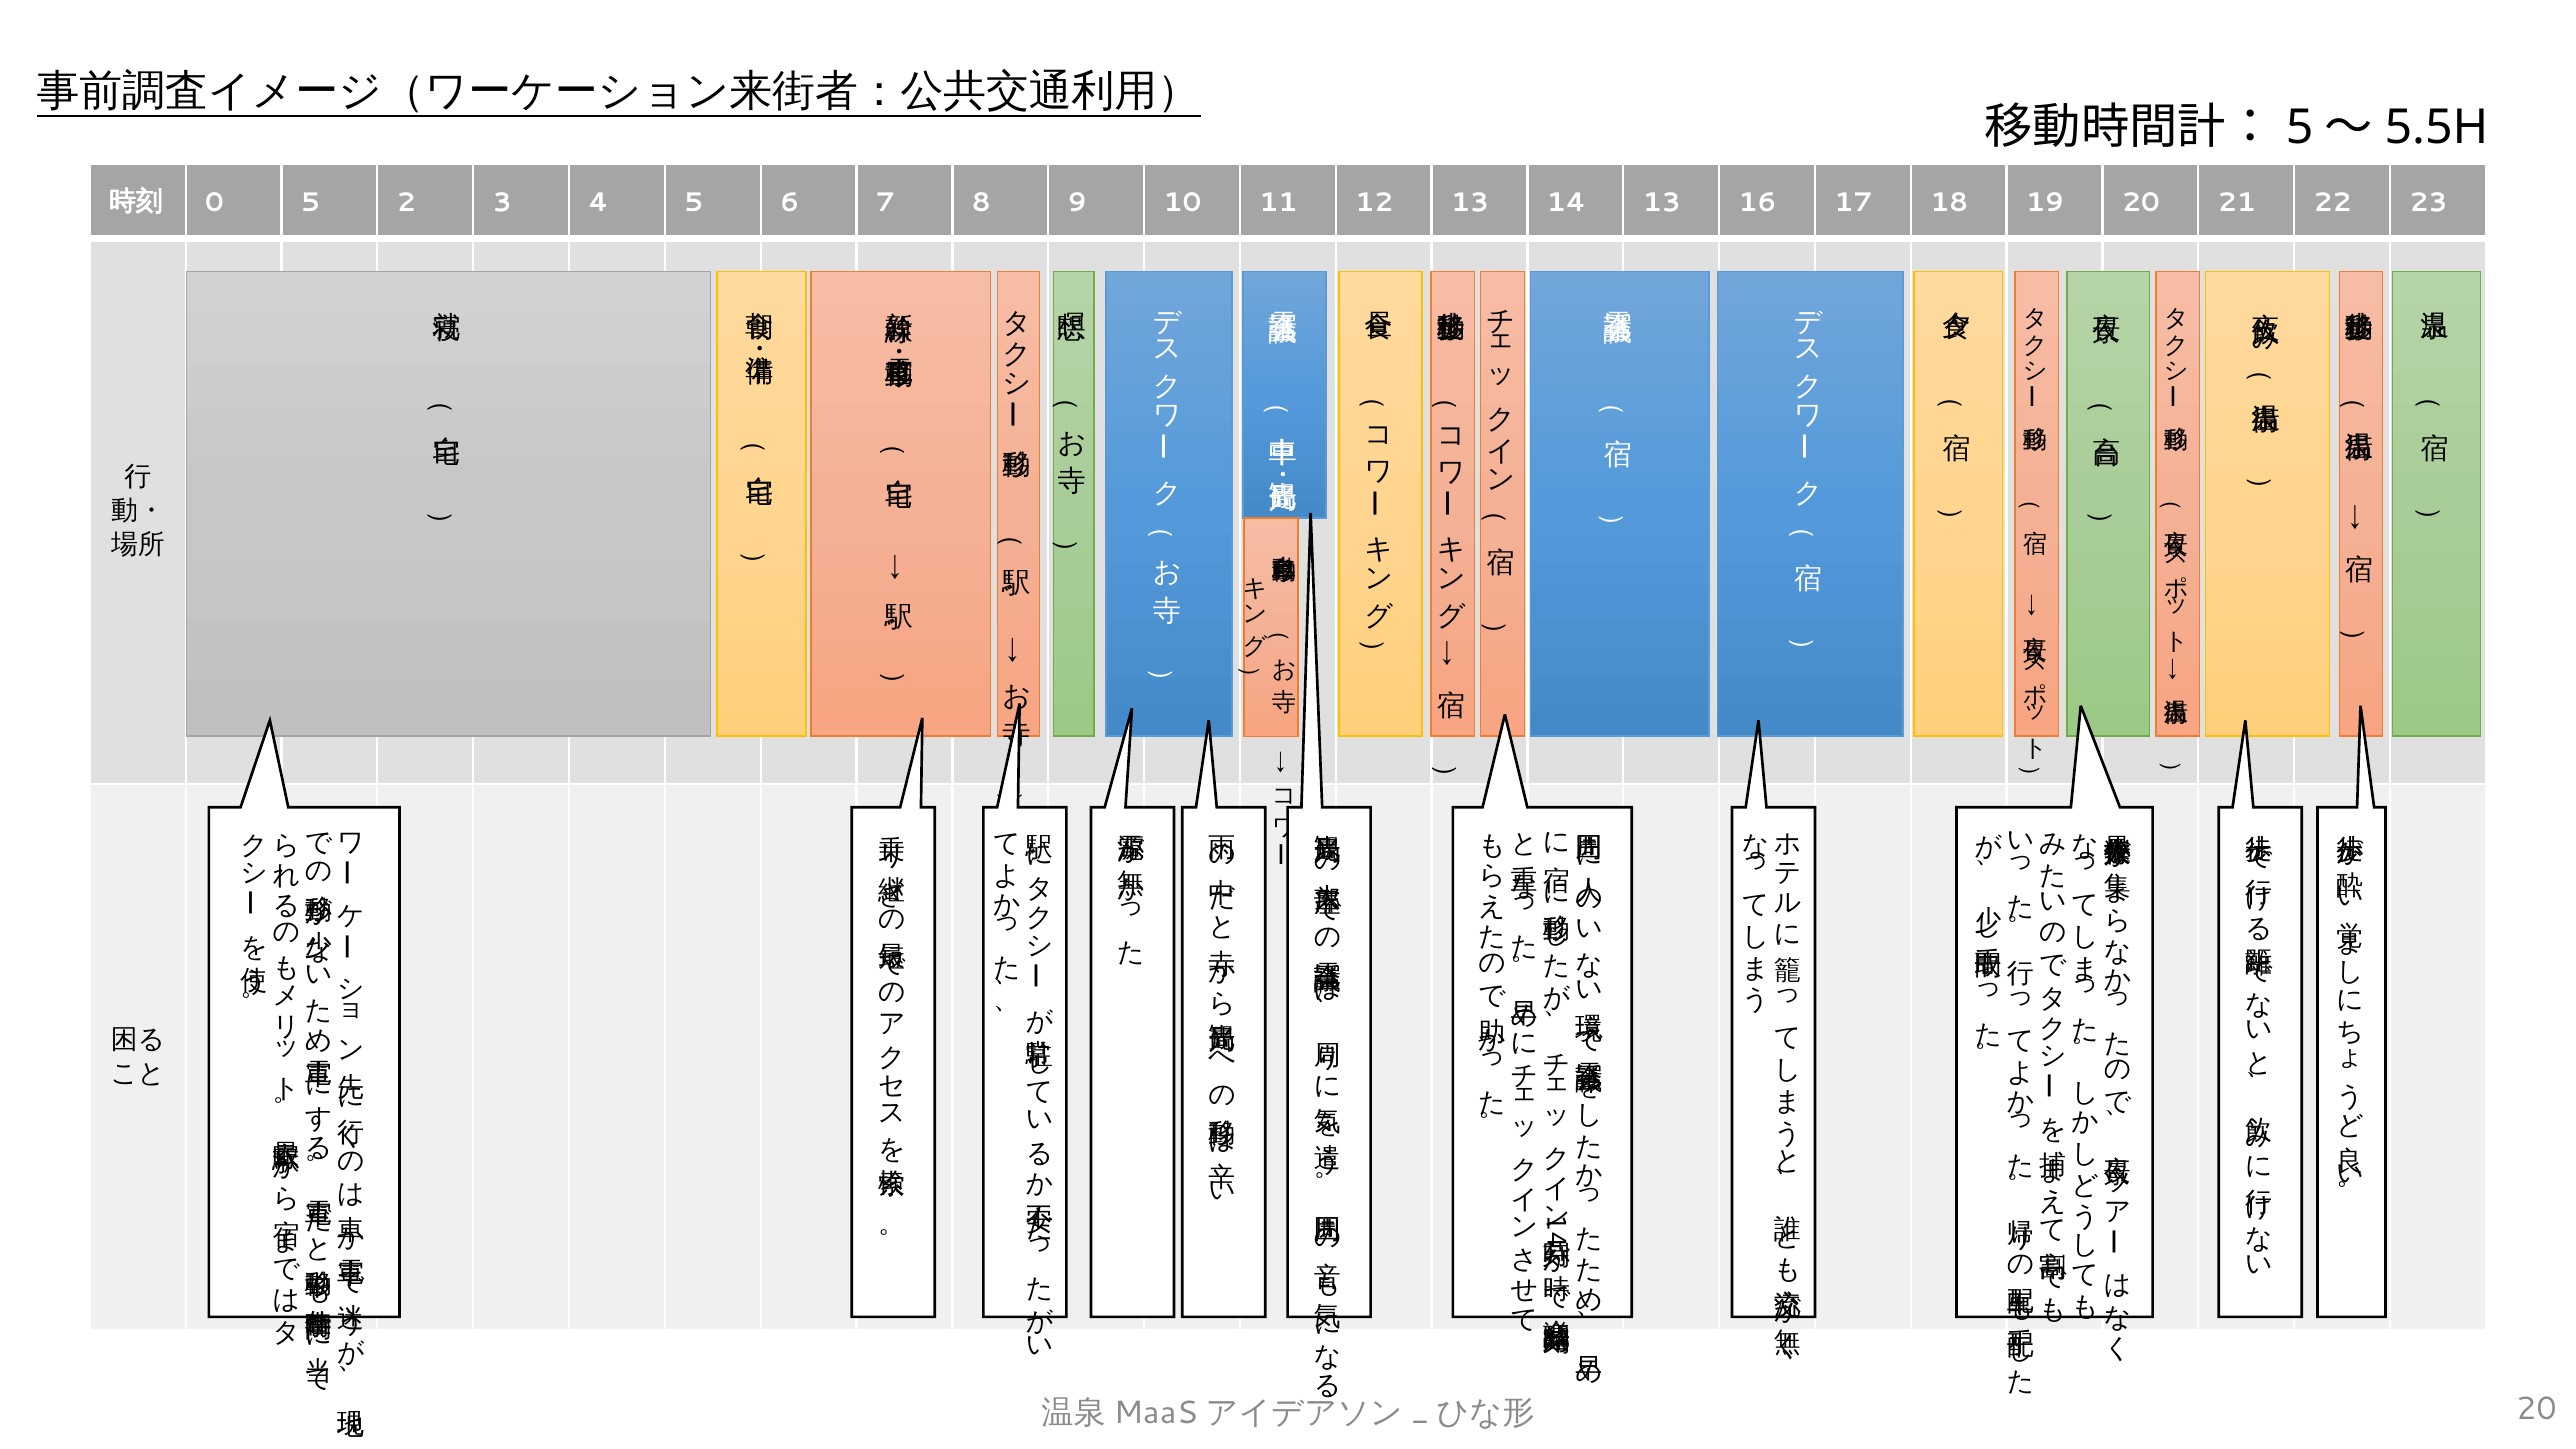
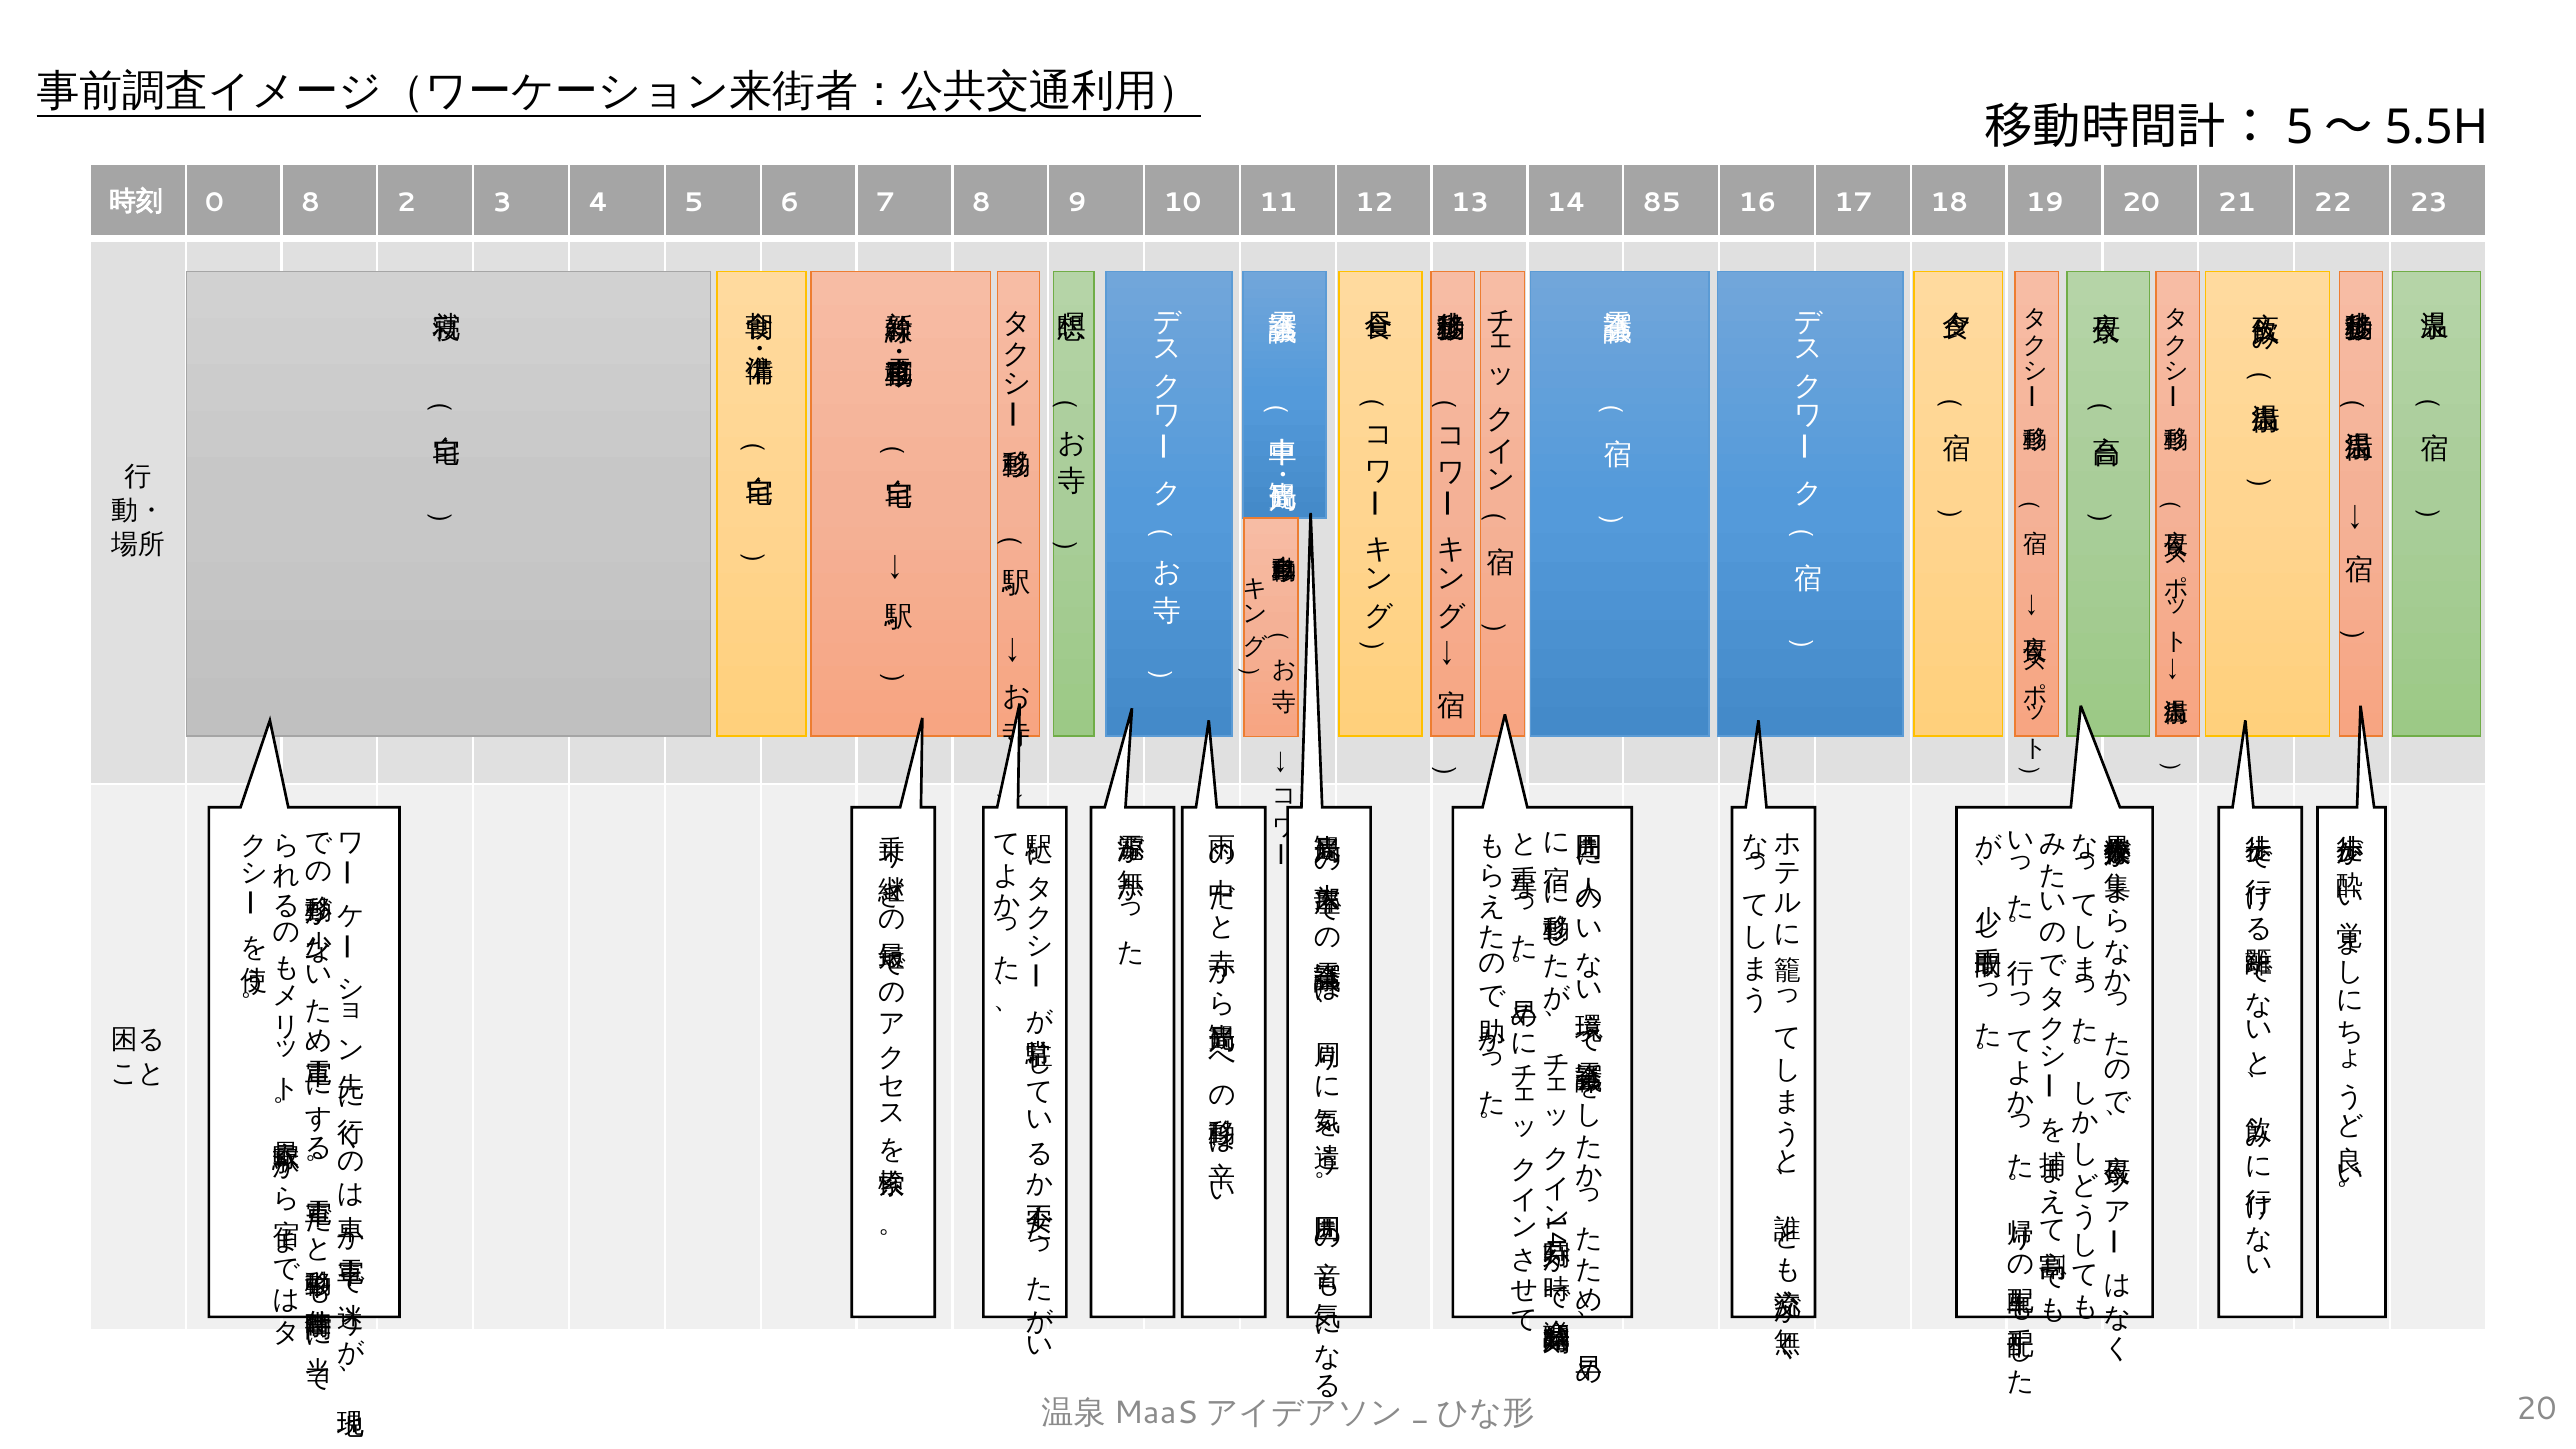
0 5: 5 -> 8 (310, 202)
14 13: 13 -> 85 (1662, 202)
